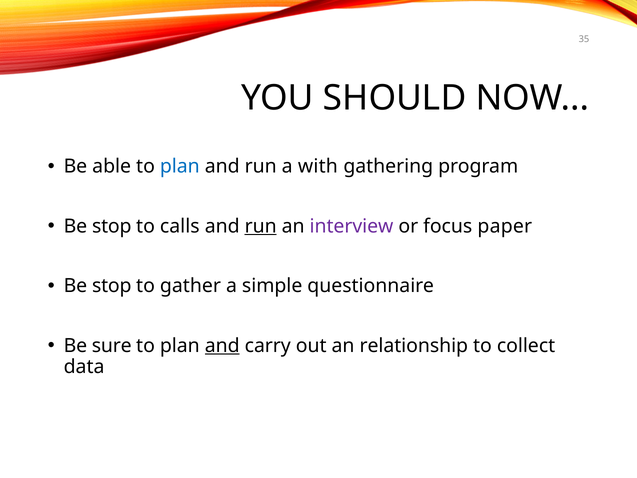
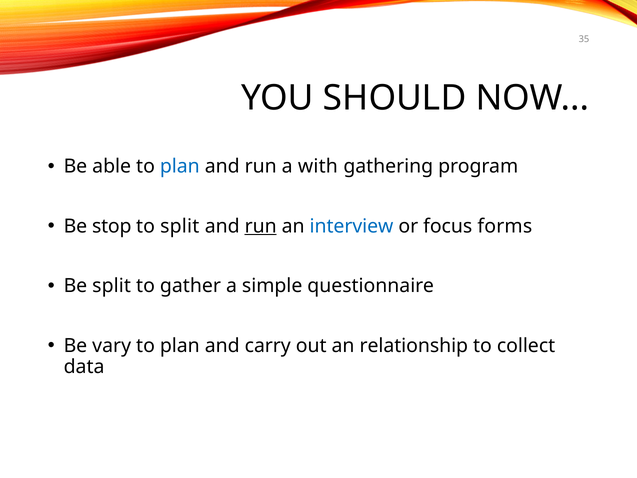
to calls: calls -> split (180, 226)
interview colour: purple -> blue (351, 226)
paper: paper -> forms (505, 226)
stop: stop -> split (112, 286)
sure: sure -> vary (112, 346)
and underline: present -> none (222, 346)
